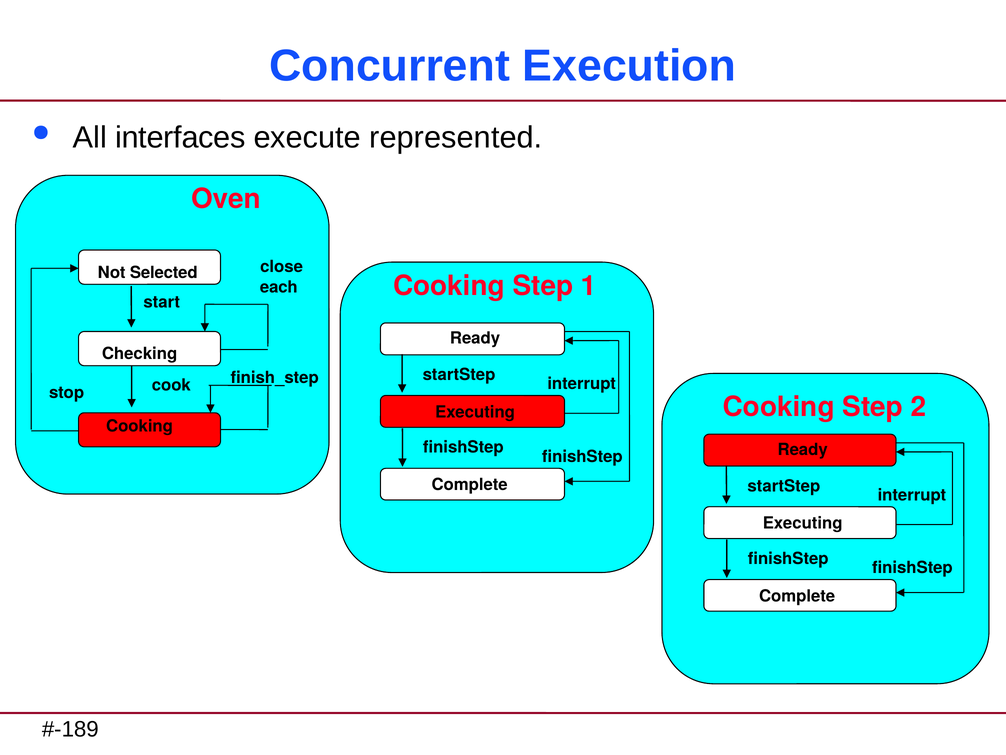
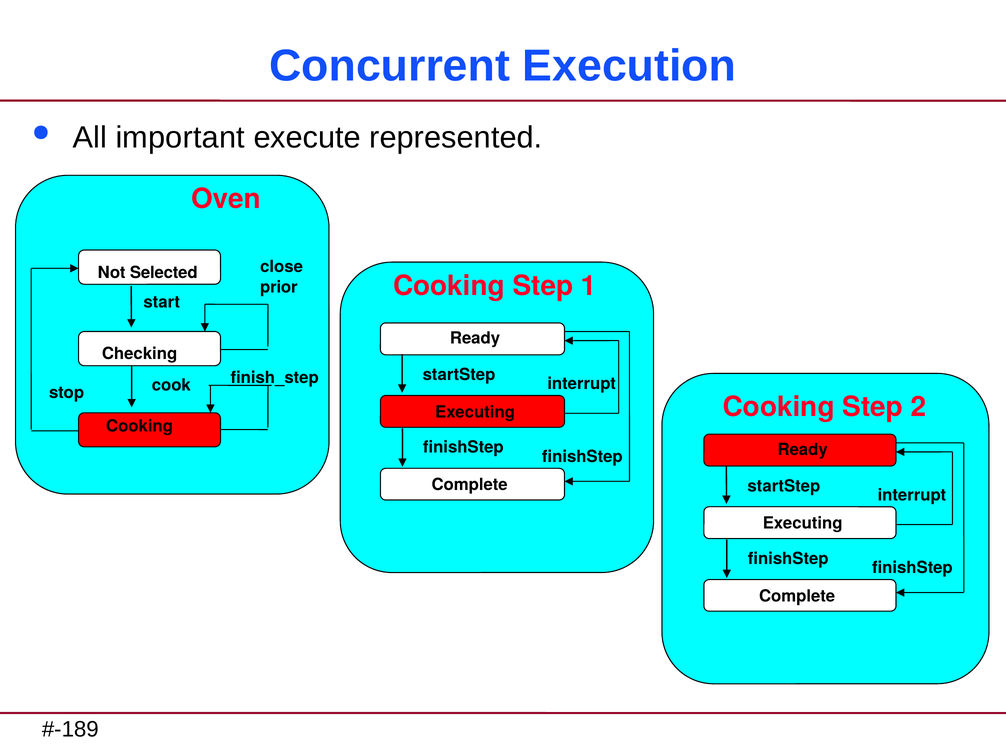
interfaces: interfaces -> important (180, 137)
each: each -> prior (279, 287)
